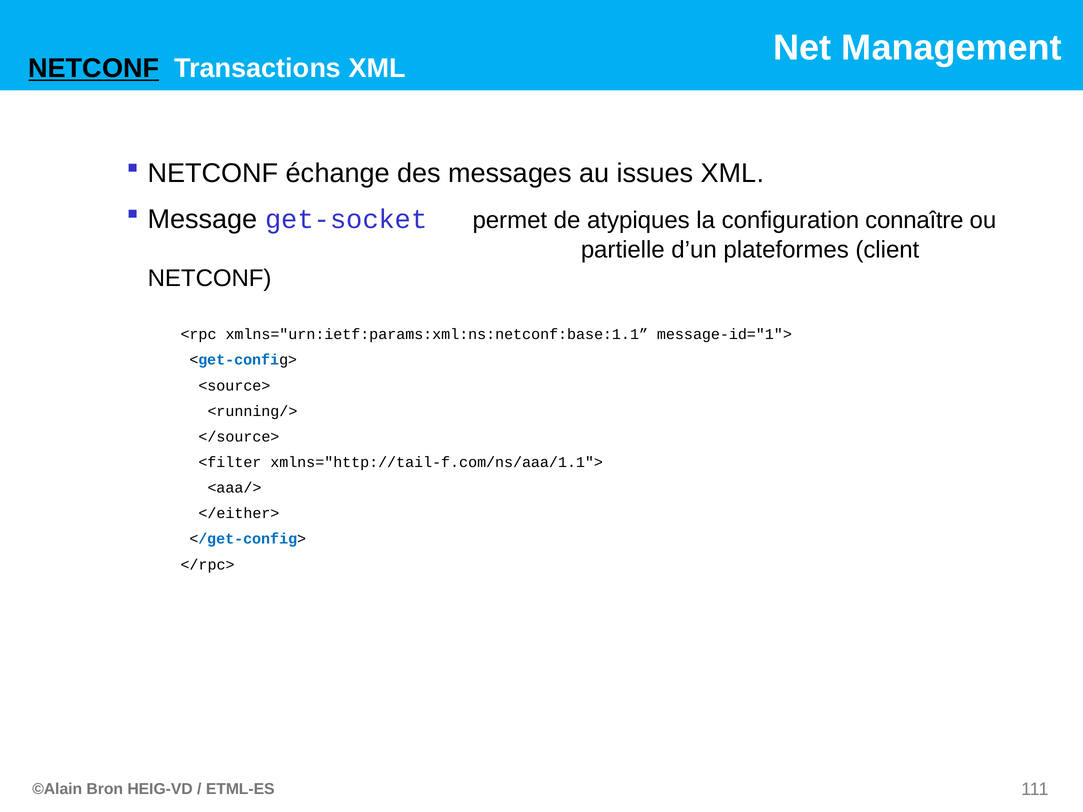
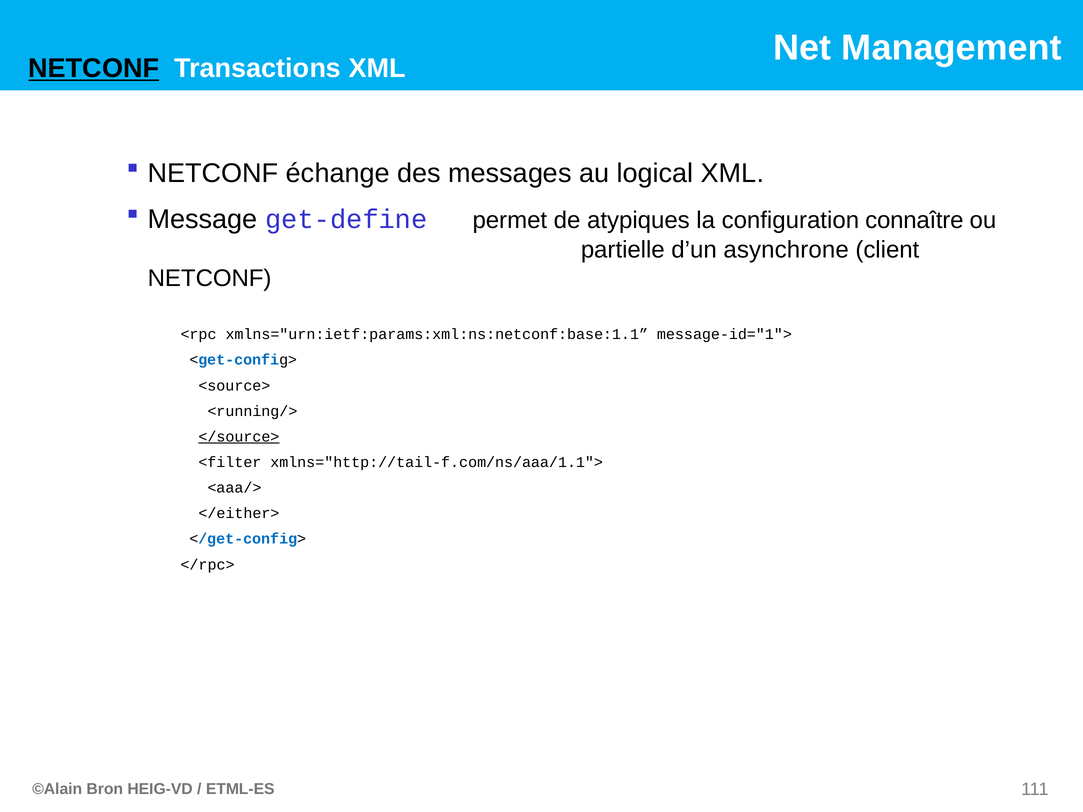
issues: issues -> logical (655, 173)
get-socket: get-socket -> get-define (346, 219)
plateformes: plateformes -> asynchrone (786, 250)
</source> underline: none -> present (239, 437)
